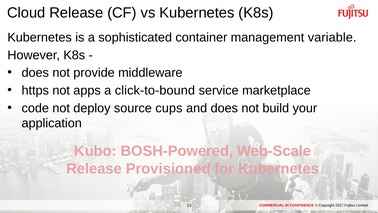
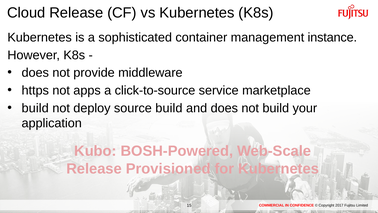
variable: variable -> instance (332, 37)
click-to-bound: click-to-bound -> click-to-source (155, 90)
code: code -> build (35, 108)
source cups: cups -> build (169, 108)
